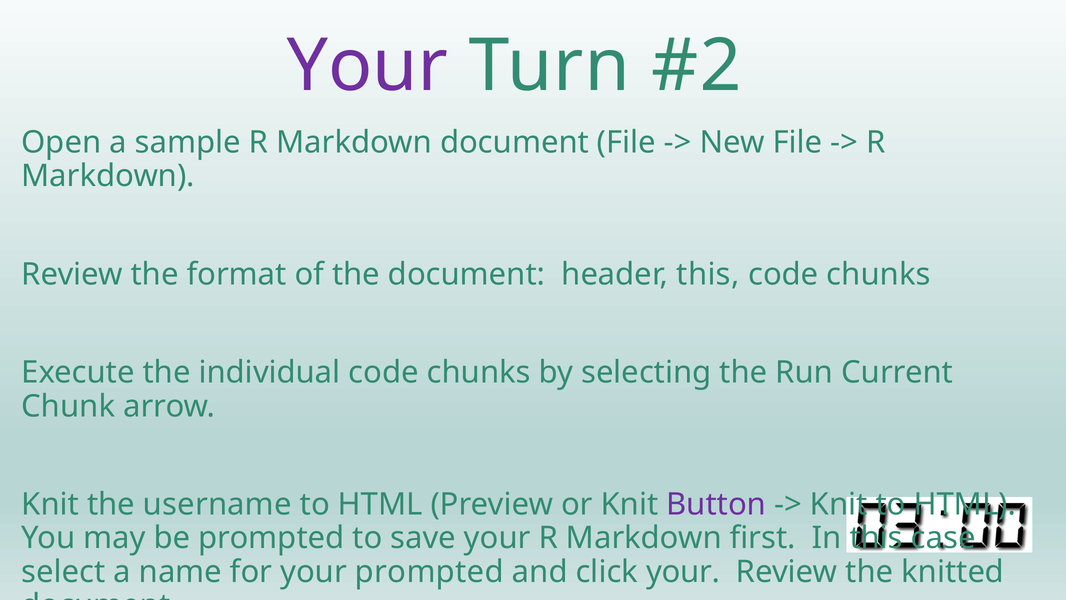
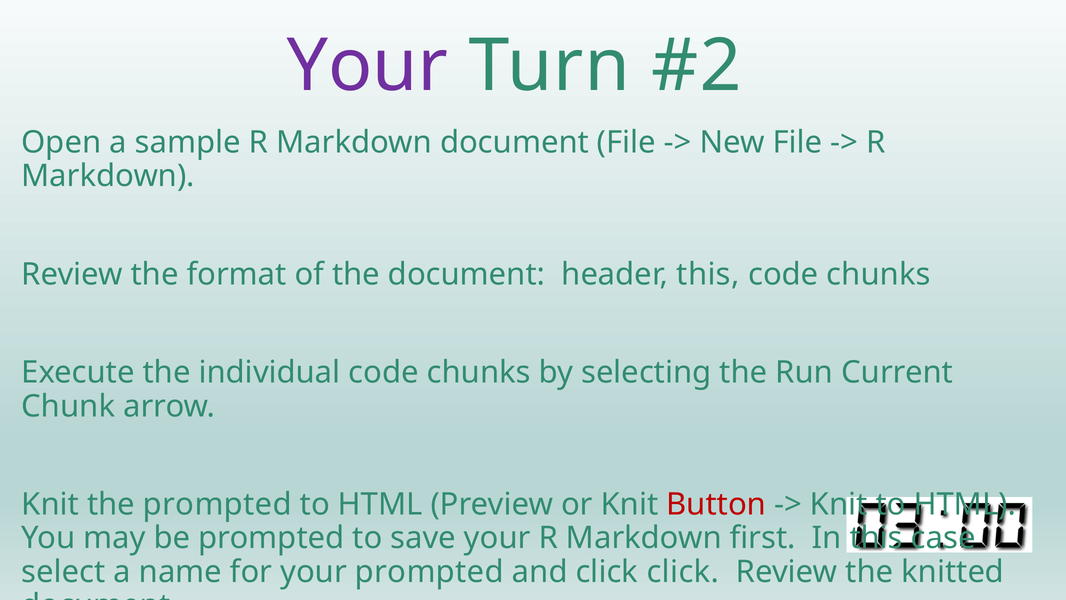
the username: username -> prompted (217, 504)
Button colour: purple -> red (716, 504)
click your: your -> click (683, 571)
